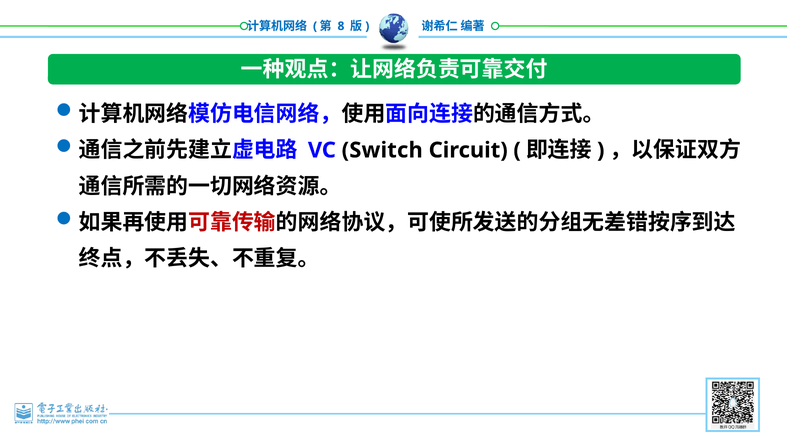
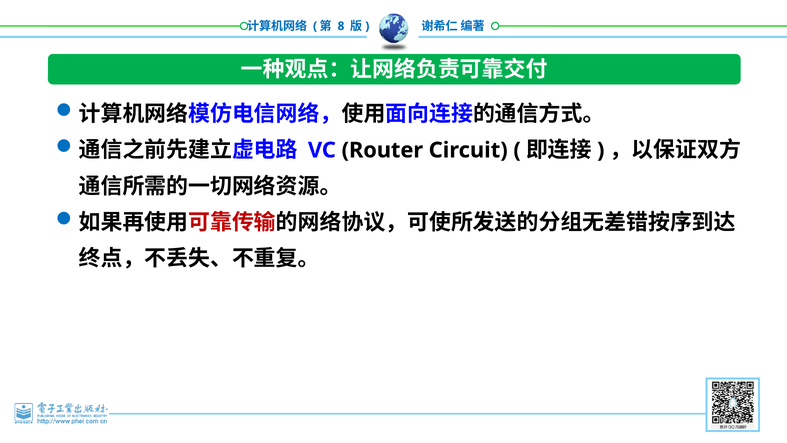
Switch: Switch -> Router (382, 150)
